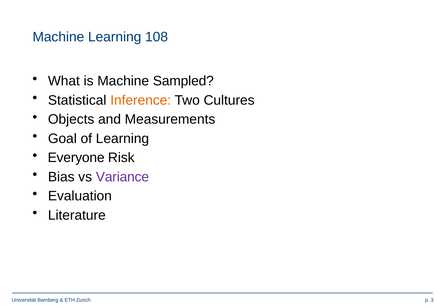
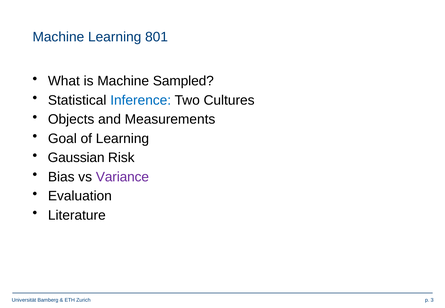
108: 108 -> 801 (157, 37)
Inference colour: orange -> blue (141, 100)
Everyone: Everyone -> Gaussian (76, 158)
